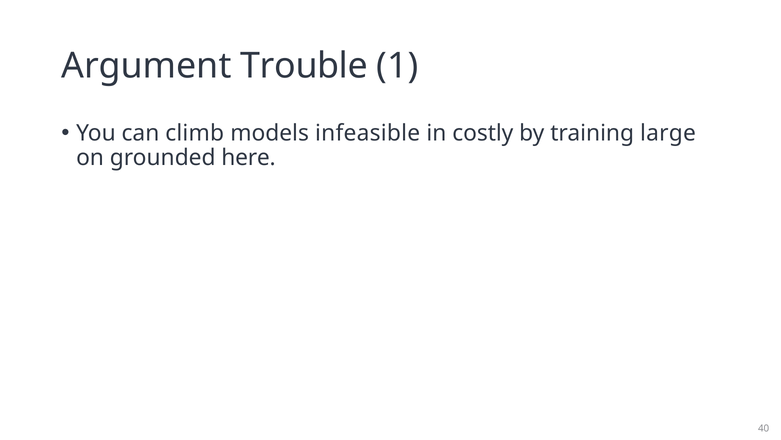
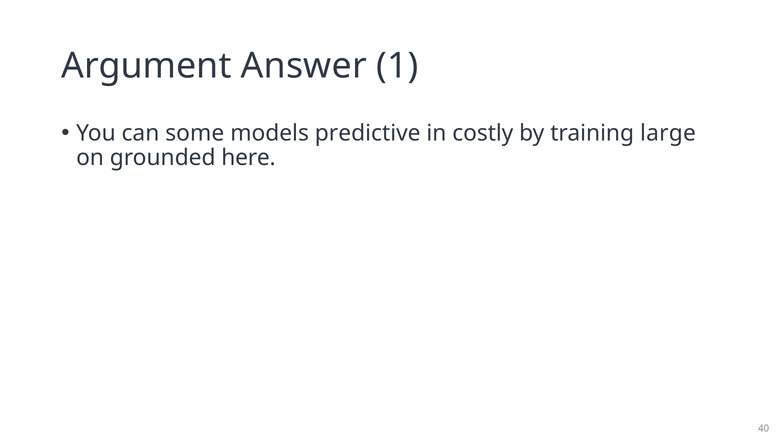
Trouble: Trouble -> Answer (304, 66)
climb: climb -> some (195, 133)
infeasible: infeasible -> predictive (368, 133)
